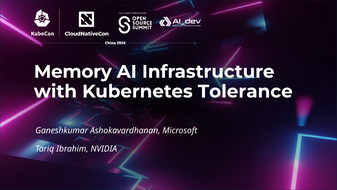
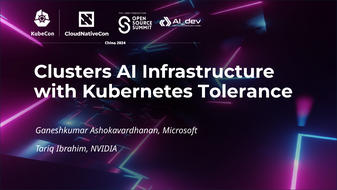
Memory: Memory -> Clusters (73, 72)
